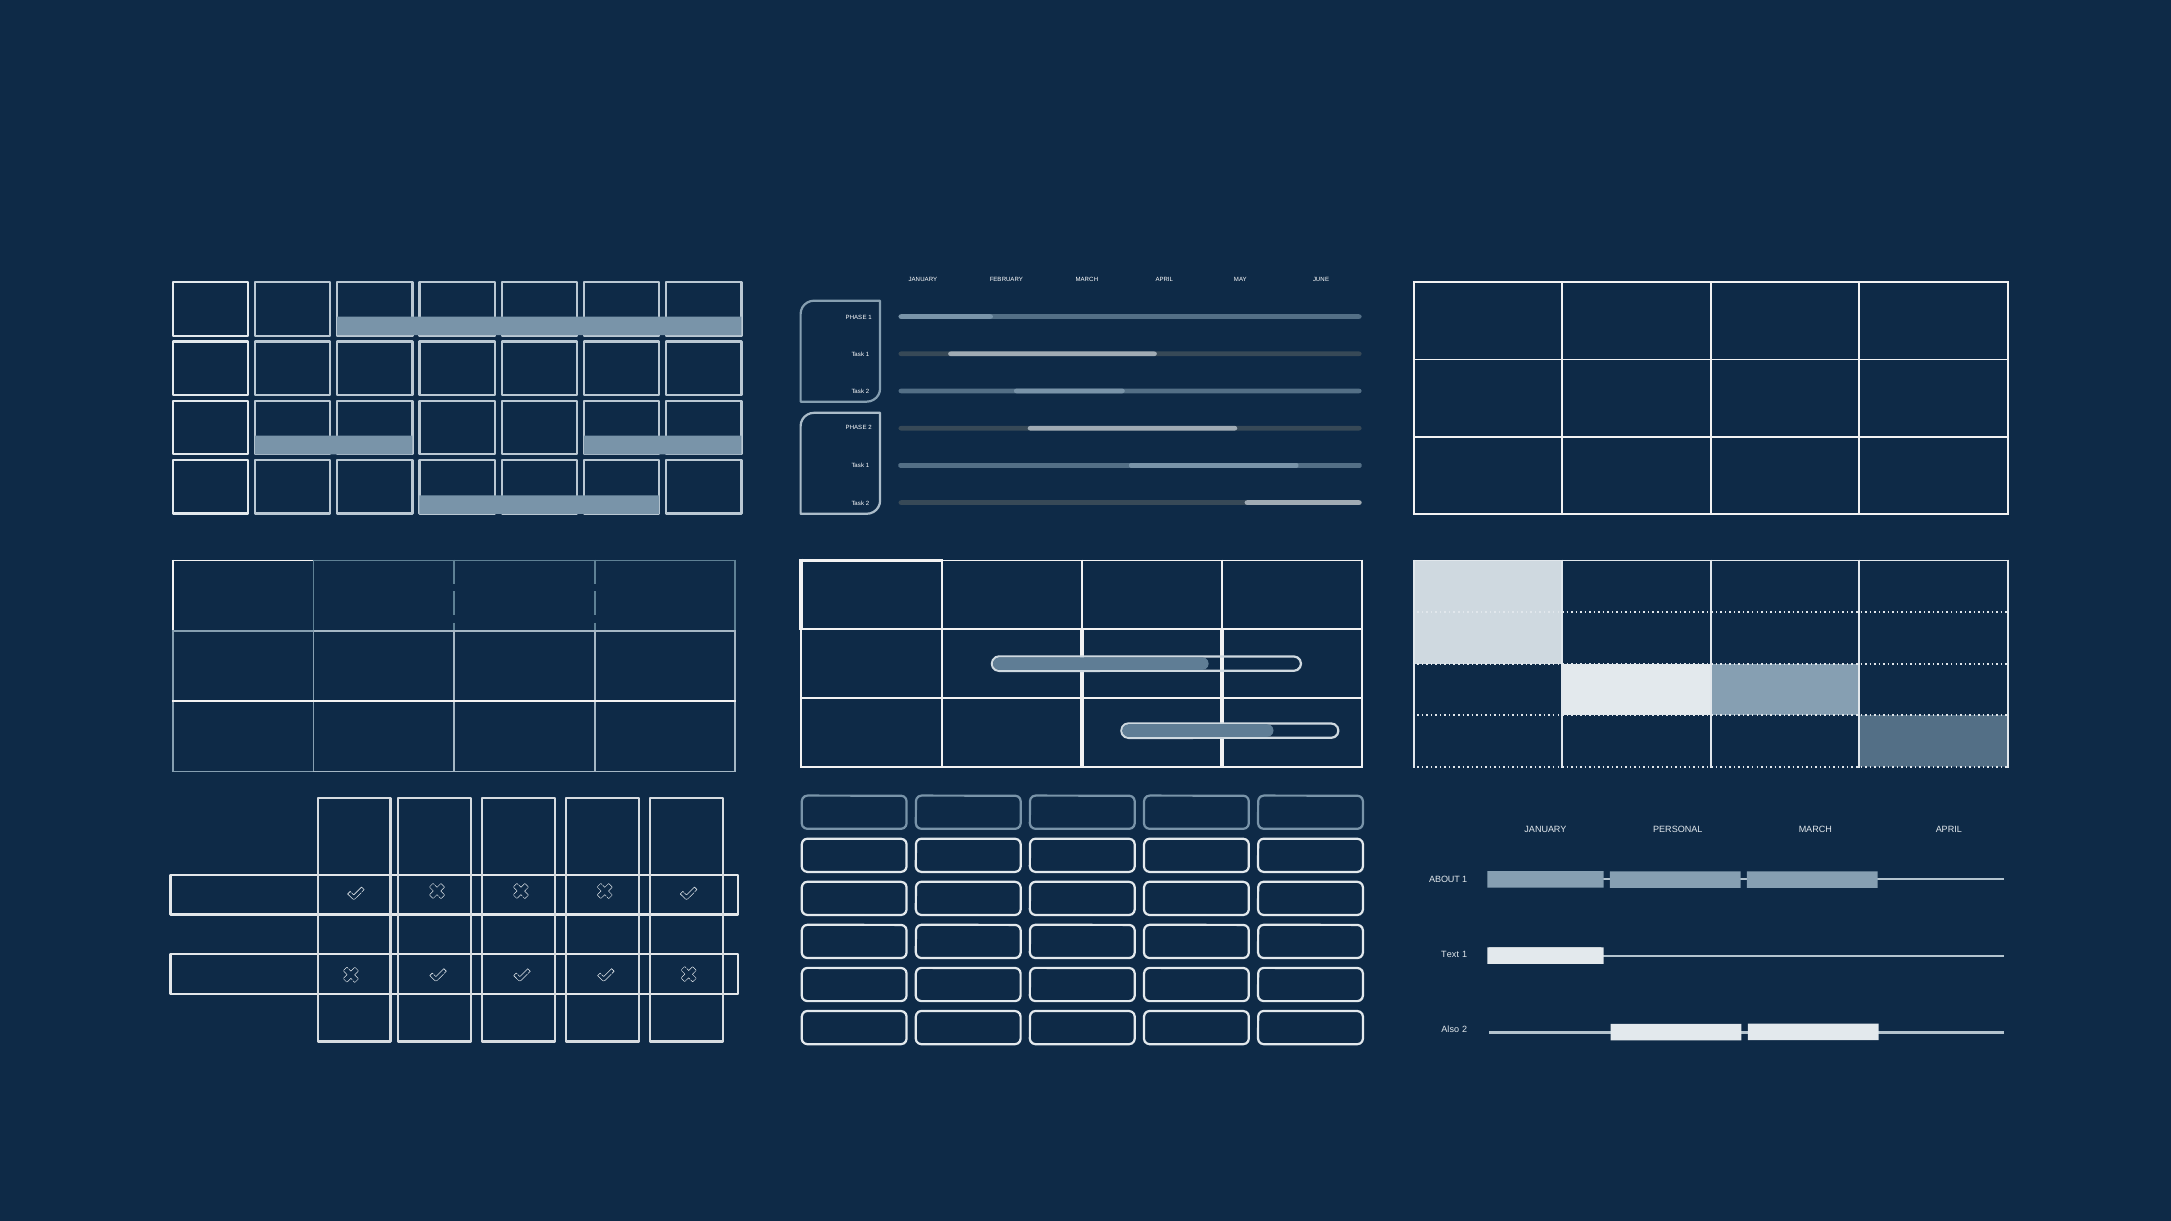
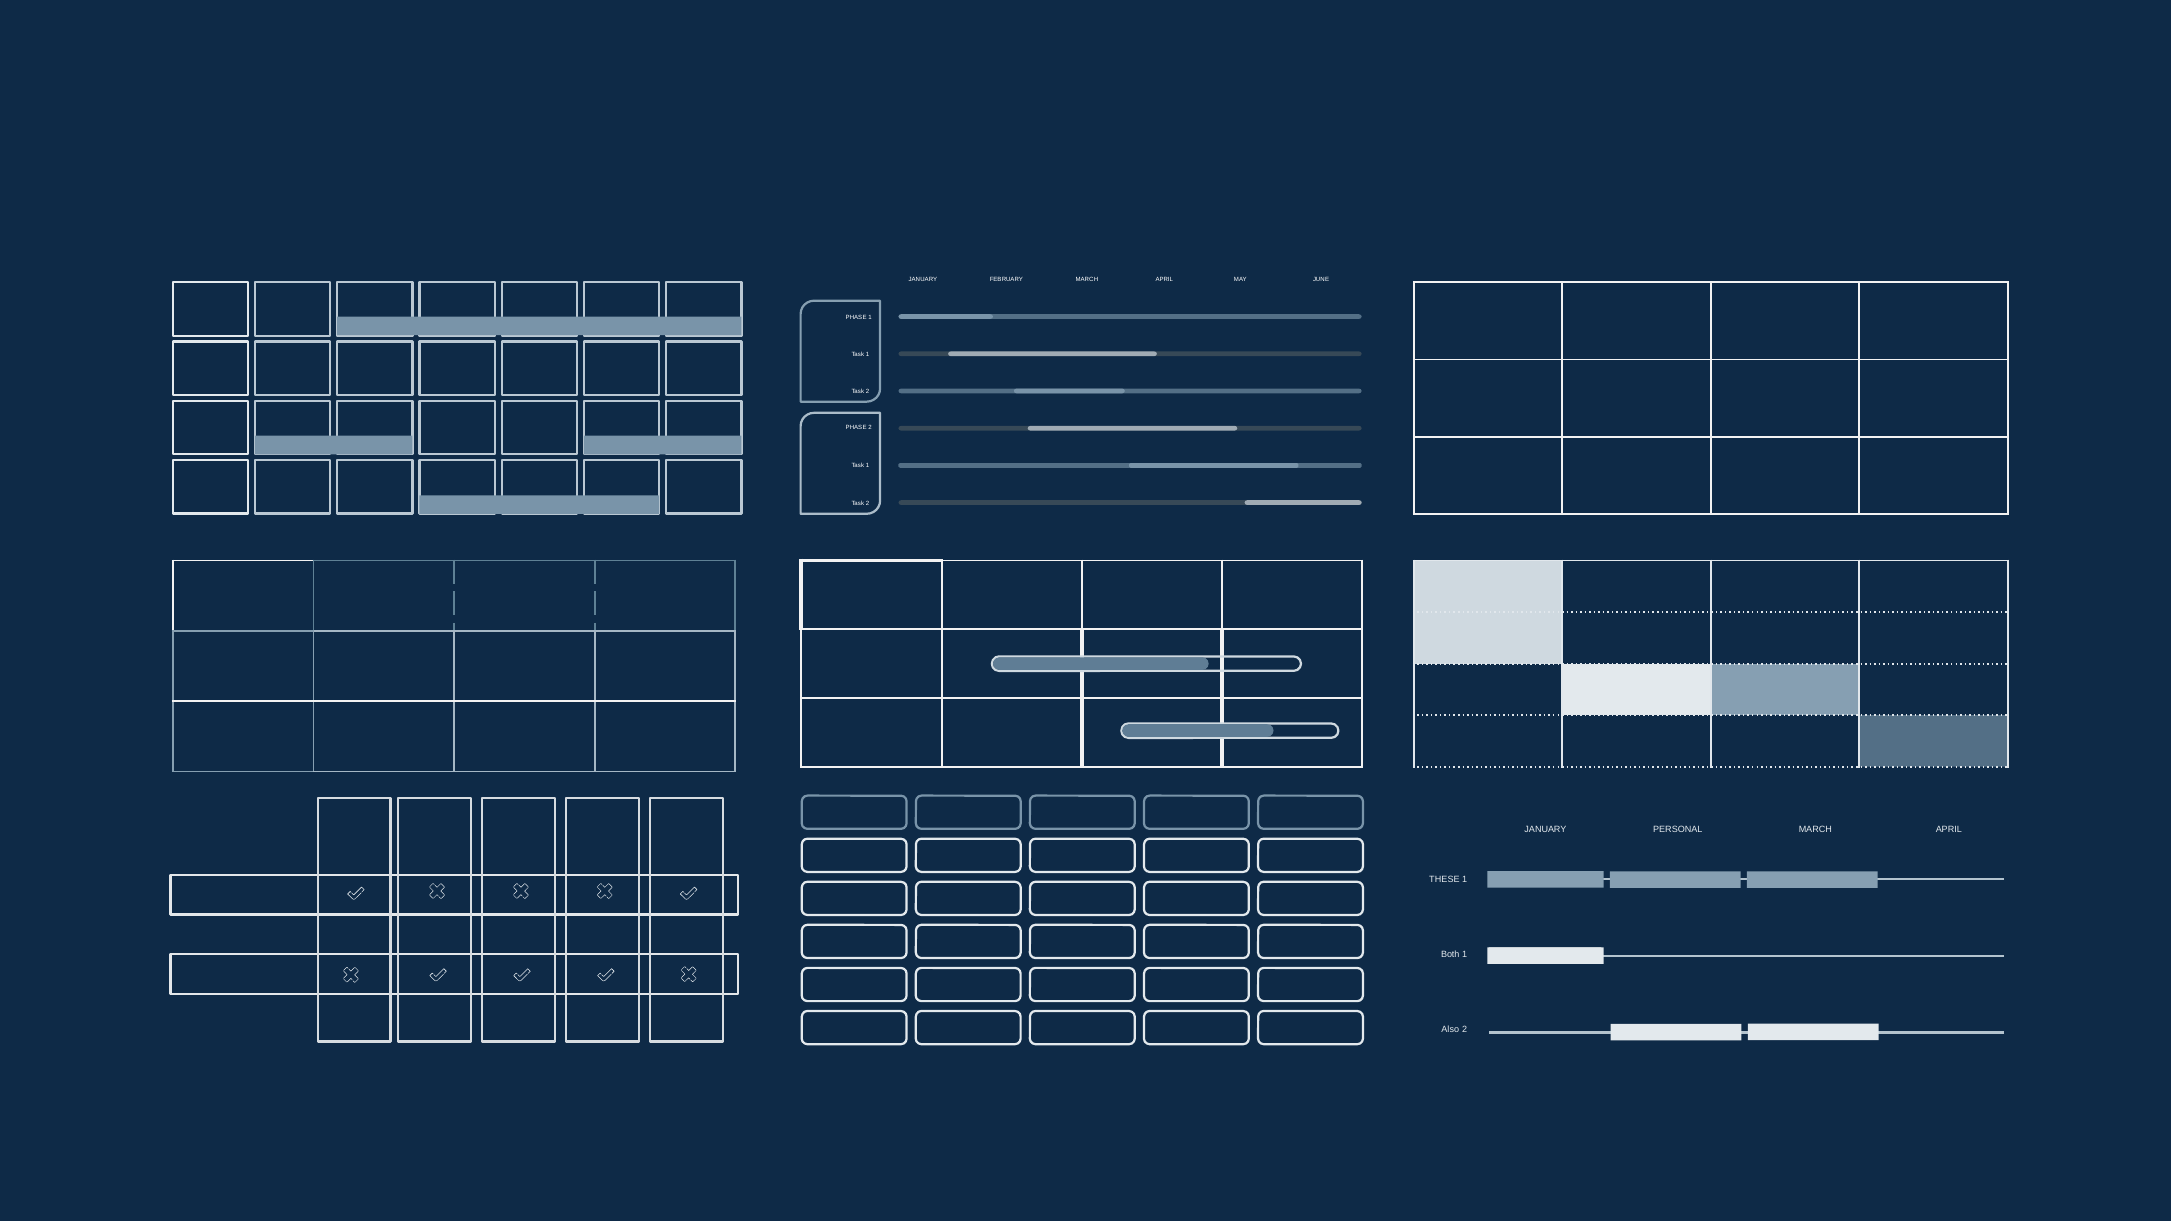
ABOUT: ABOUT -> THESE (1444, 880)
Text: Text -> Both (1450, 955)
